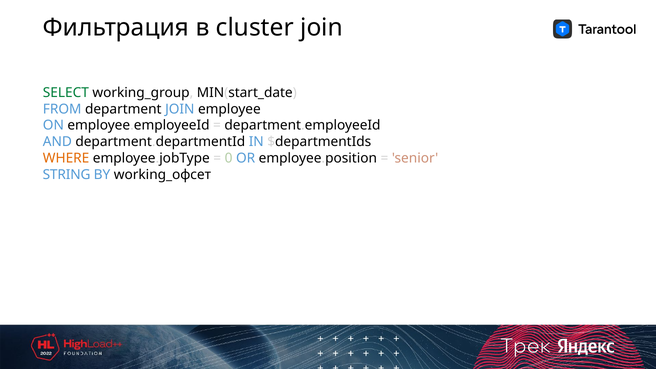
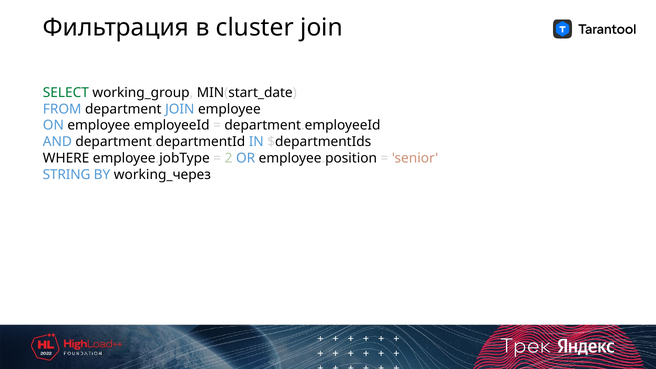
WHERE colour: orange -> black (66, 158)
0: 0 -> 2 (229, 158)
working_офсет: working_офсет -> working_через (162, 175)
